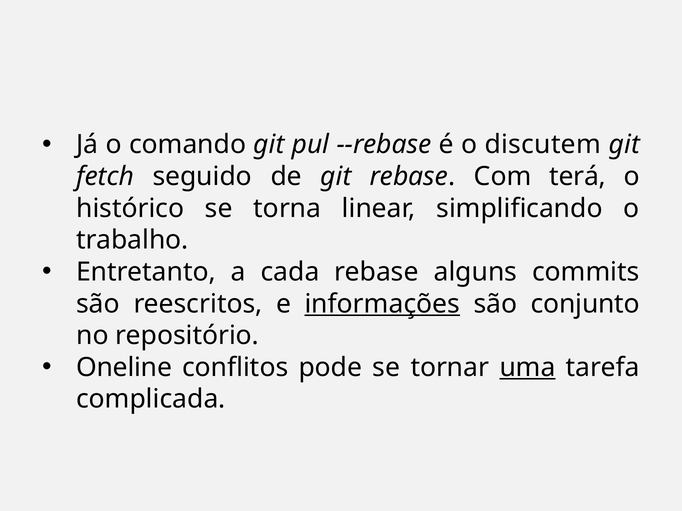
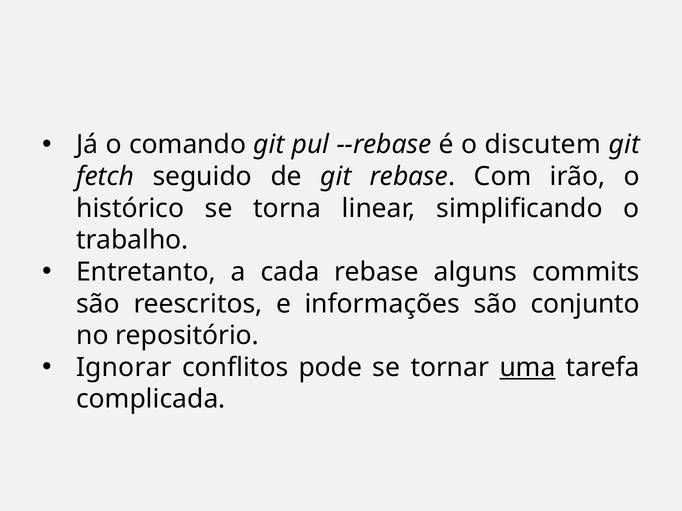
terá: terá -> irão (578, 177)
informações underline: present -> none (382, 304)
Oneline: Oneline -> Ignorar (124, 368)
